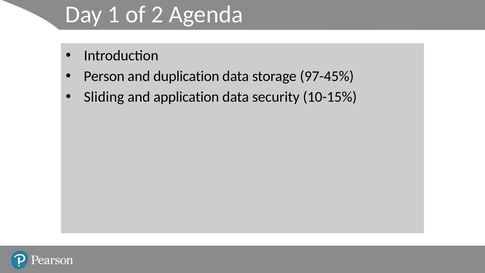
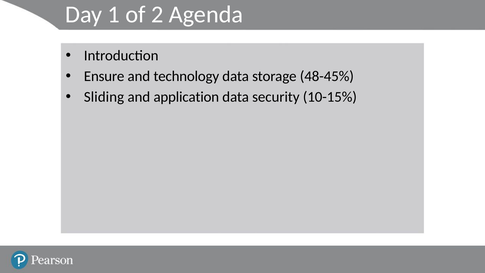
Person: Person -> Ensure (104, 76)
duplication: duplication -> technology (186, 76)
97-45%: 97-45% -> 48-45% (327, 76)
